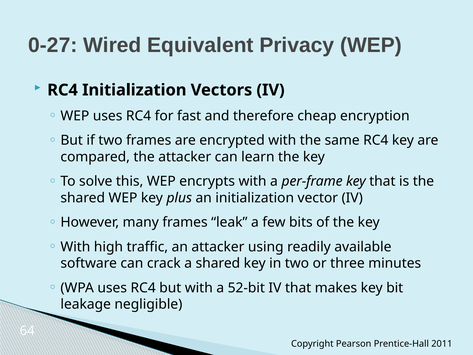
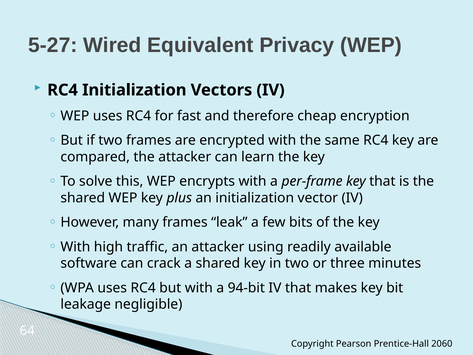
0-27: 0-27 -> 5-27 (53, 45)
52-bit: 52-bit -> 94-bit (246, 288)
2011: 2011 -> 2060 (442, 344)
